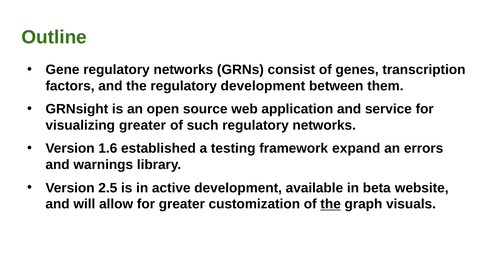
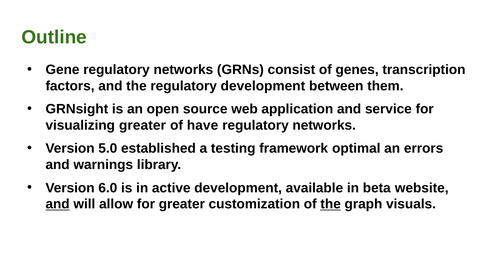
such: such -> have (203, 125)
1.6: 1.6 -> 5.0 (108, 149)
expand: expand -> optimal (356, 149)
2.5: 2.5 -> 6.0 (108, 188)
and underline: none -> present (58, 204)
